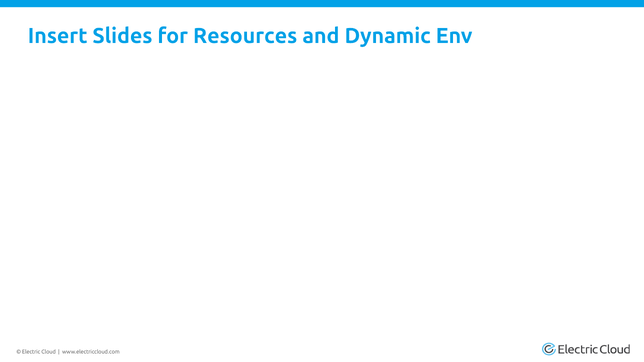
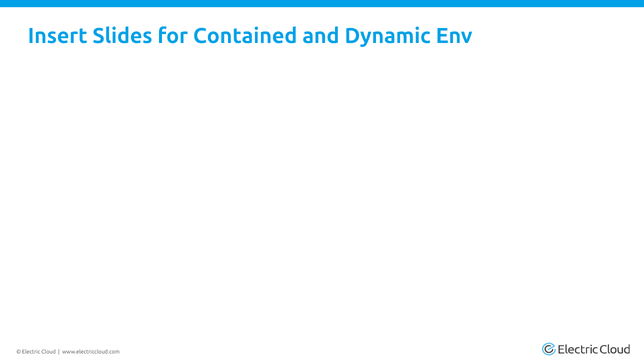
Resources: Resources -> Contained (245, 36)
